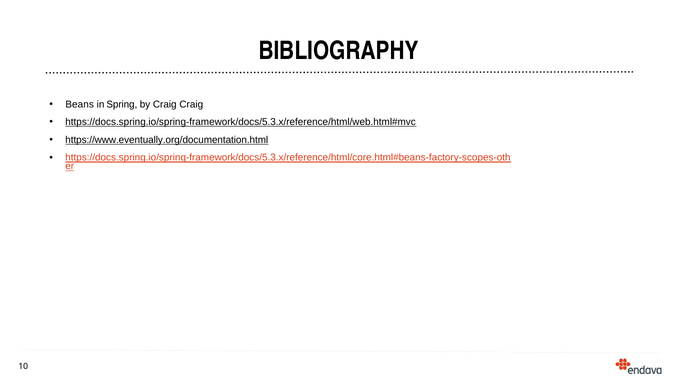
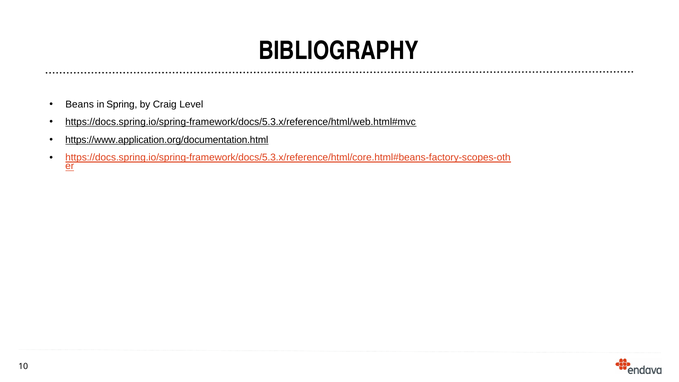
Craig Craig: Craig -> Level (191, 104)
https://www.eventually.org/documentation.html: https://www.eventually.org/documentation.html -> https://www.application.org/documentation.html (167, 140)
